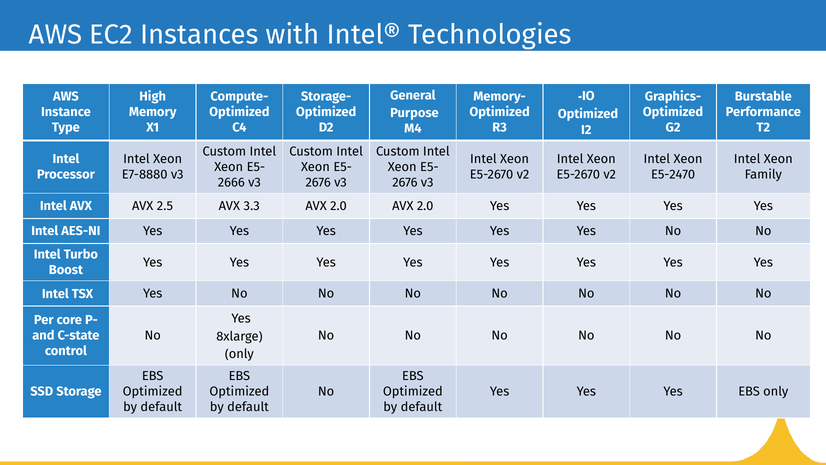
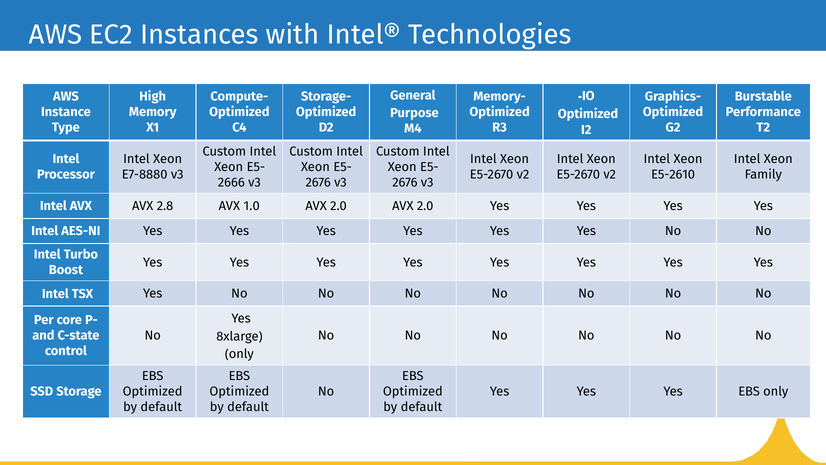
E5-2470: E5-2470 -> E5-2610 (673, 175)
2.5: 2.5 -> 2.8 (165, 206)
3.3: 3.3 -> 1.0 (252, 206)
